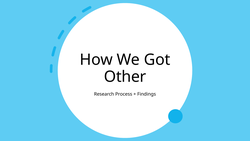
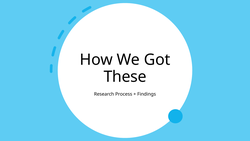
Other: Other -> These (125, 76)
